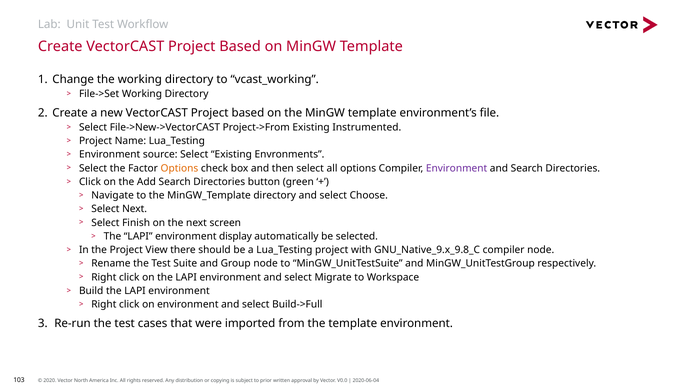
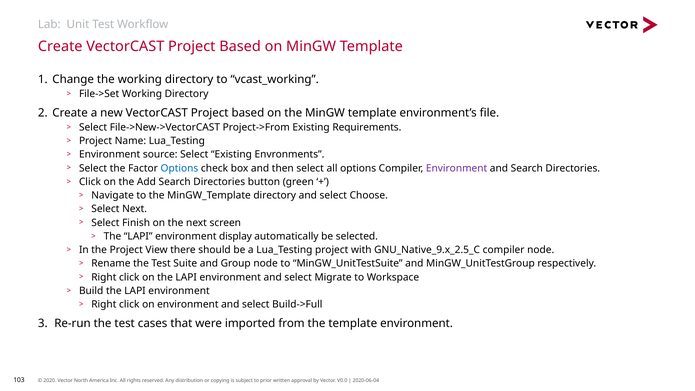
Instrumented: Instrumented -> Requirements (367, 127)
Options colour: orange -> blue (179, 168)
GNU_Native_9.x_9.8_C: GNU_Native_9.x_9.8_C -> GNU_Native_9.x_2.5_C (427, 250)
